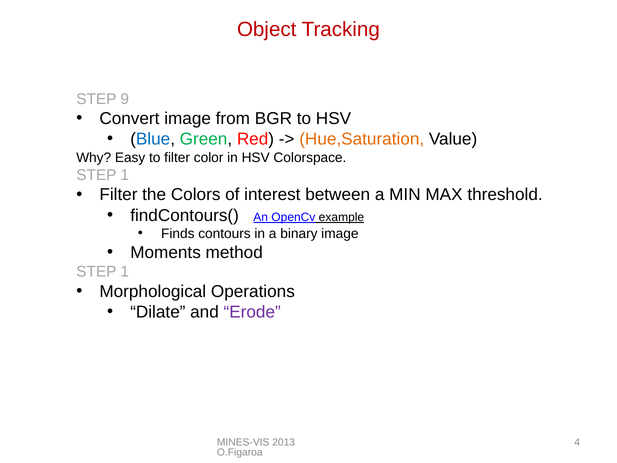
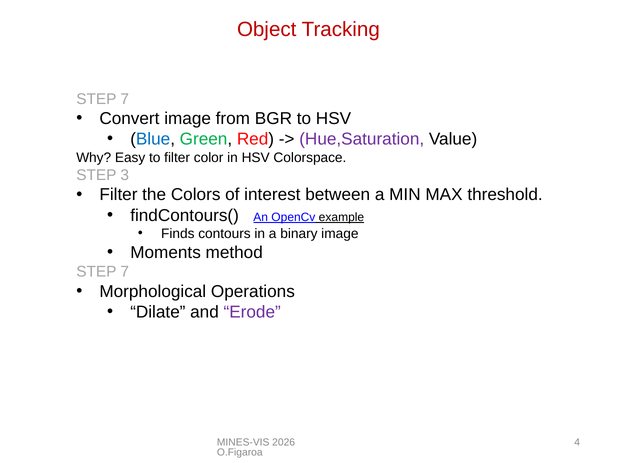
9: 9 -> 7 (125, 99)
Hue,Saturation colour: orange -> purple (362, 139)
1: 1 -> 3 (125, 175)
1: 1 -> 7 (125, 272)
2013: 2013 -> 2026 (284, 442)
